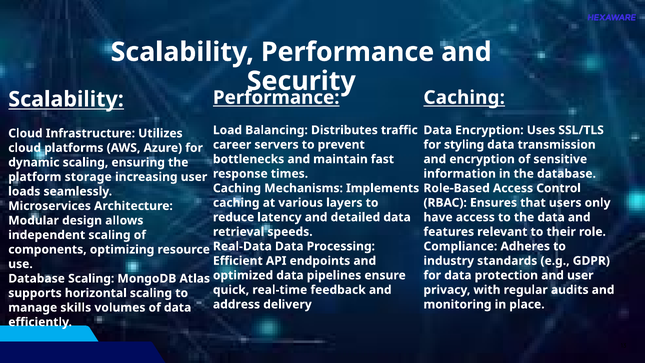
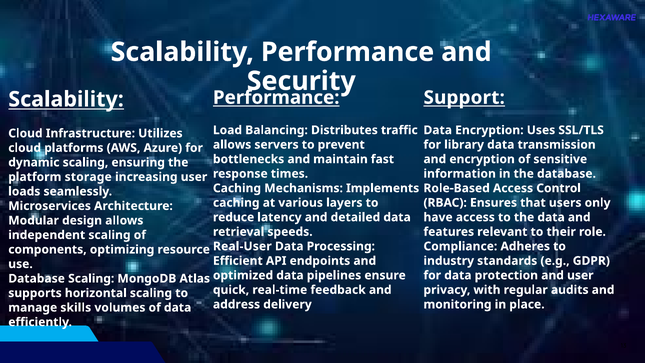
Caching: Caching -> Support (464, 97)
career: career -> allows (232, 145)
styling: styling -> library (464, 145)
Real-Data: Real-Data -> Real-User (242, 246)
